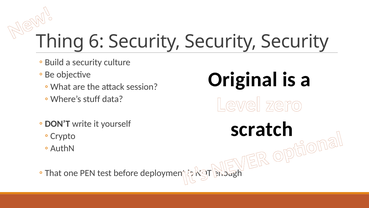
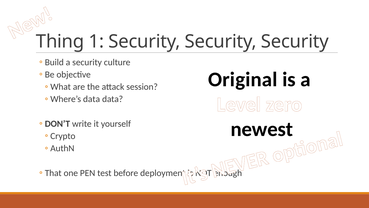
6: 6 -> 1 (96, 41)
stuff: stuff -> data (92, 99)
scratch: scratch -> newest (262, 129)
